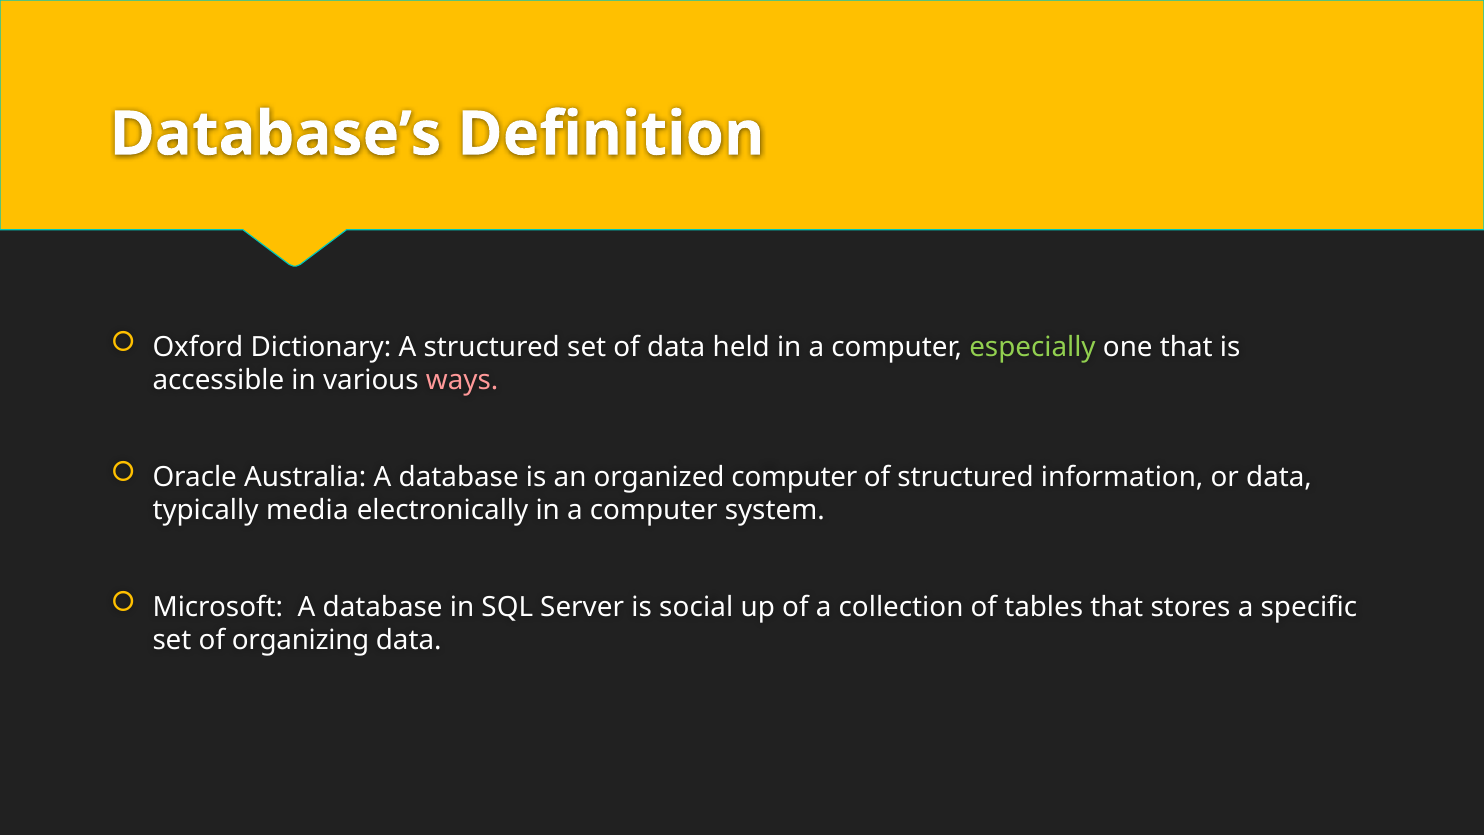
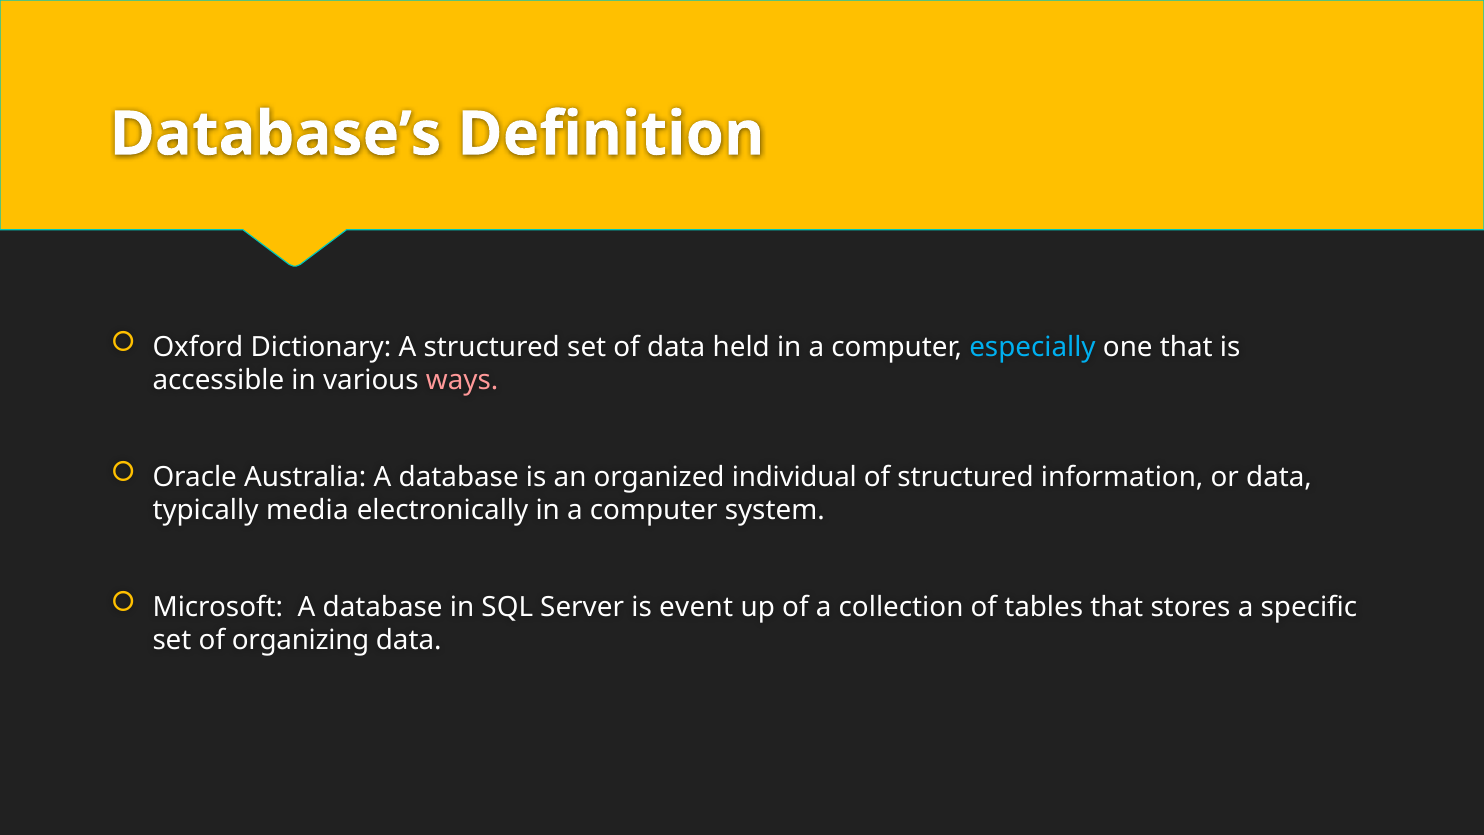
especially colour: light green -> light blue (1032, 347)
organized computer: computer -> individual (794, 477)
social: social -> event (696, 607)
